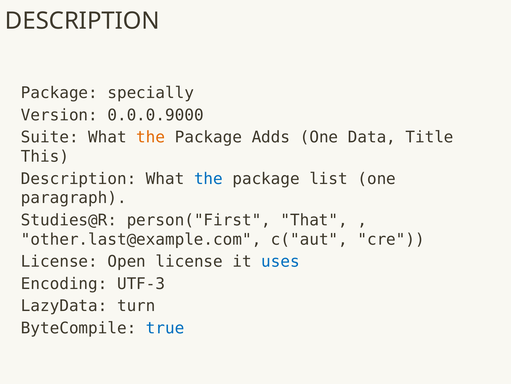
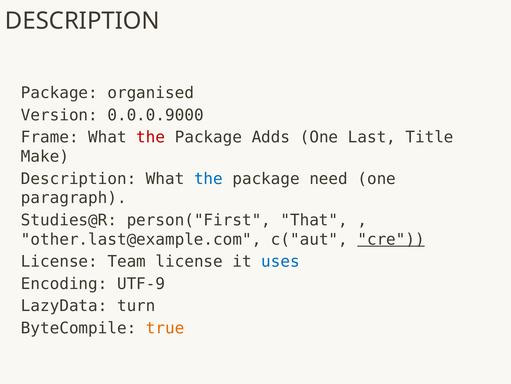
specially: specially -> organised (151, 93)
Suite: Suite -> Frame (50, 137)
the colour: orange -> red (151, 137)
Data: Data -> Last (372, 137)
This: This -> Make (45, 156)
list: list -> need (329, 178)
cre underline: none -> present (391, 239)
Open: Open -> Team (127, 261)
UTF-3: UTF-3 -> UTF-9 (141, 283)
true colour: blue -> orange (165, 328)
